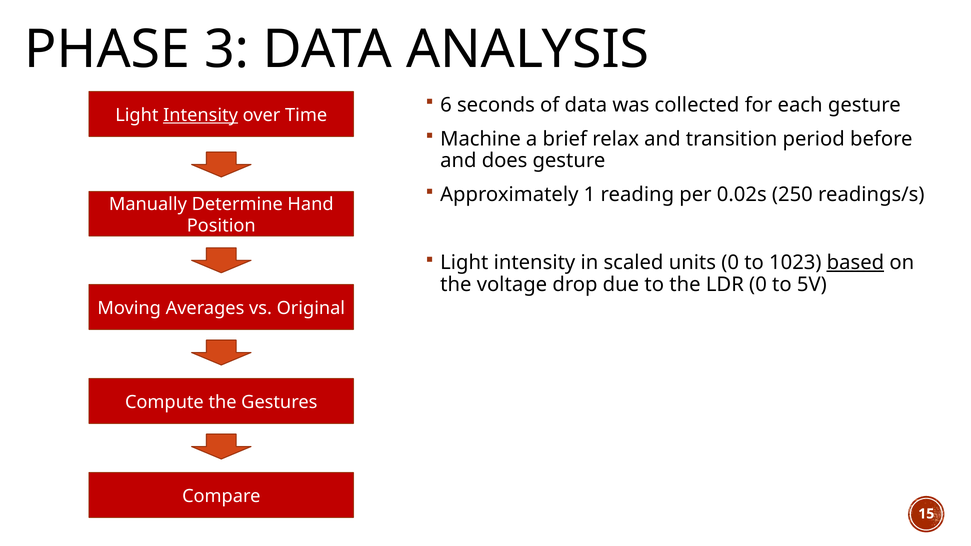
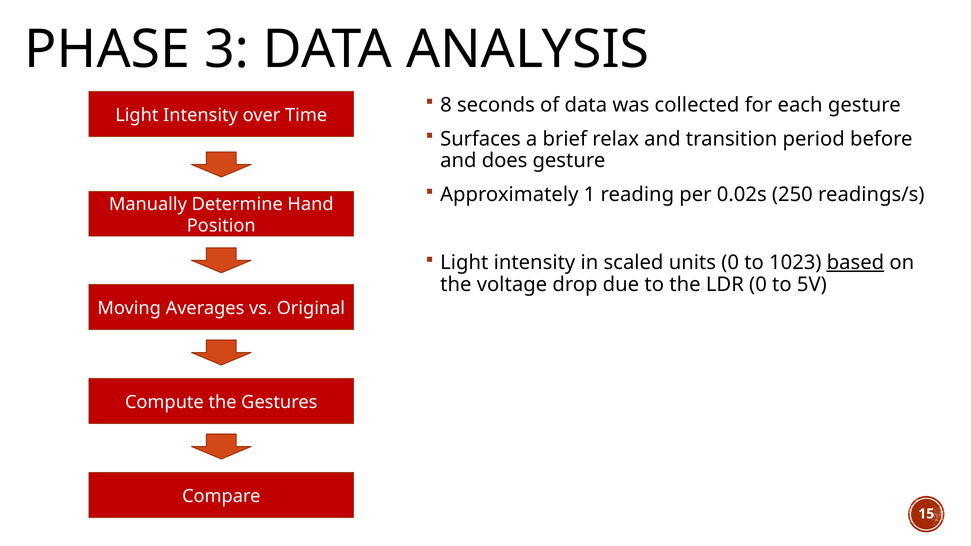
6: 6 -> 8 (446, 105)
Intensity underline: present -> none (201, 115)
Machine: Machine -> Surfaces (481, 139)
